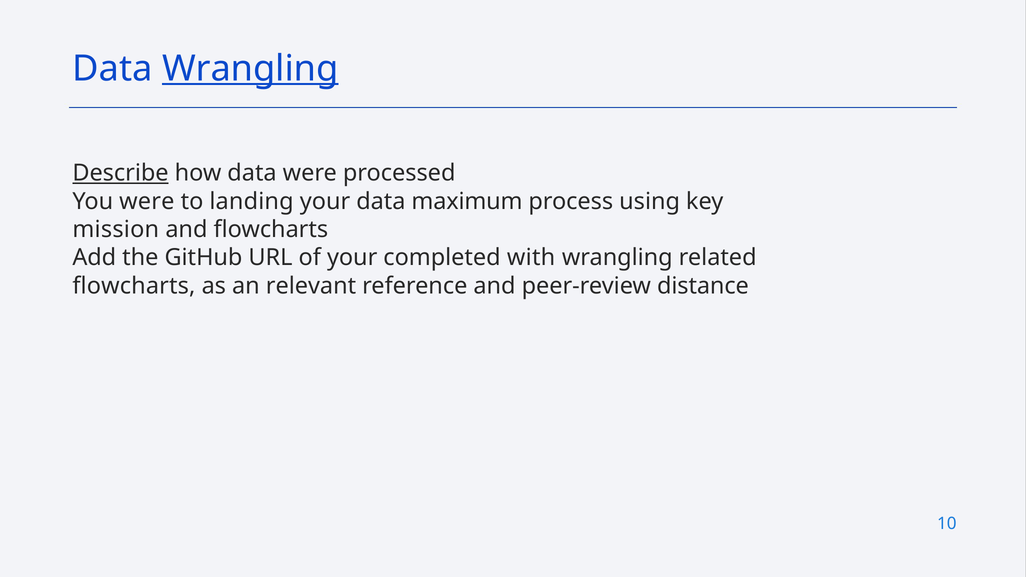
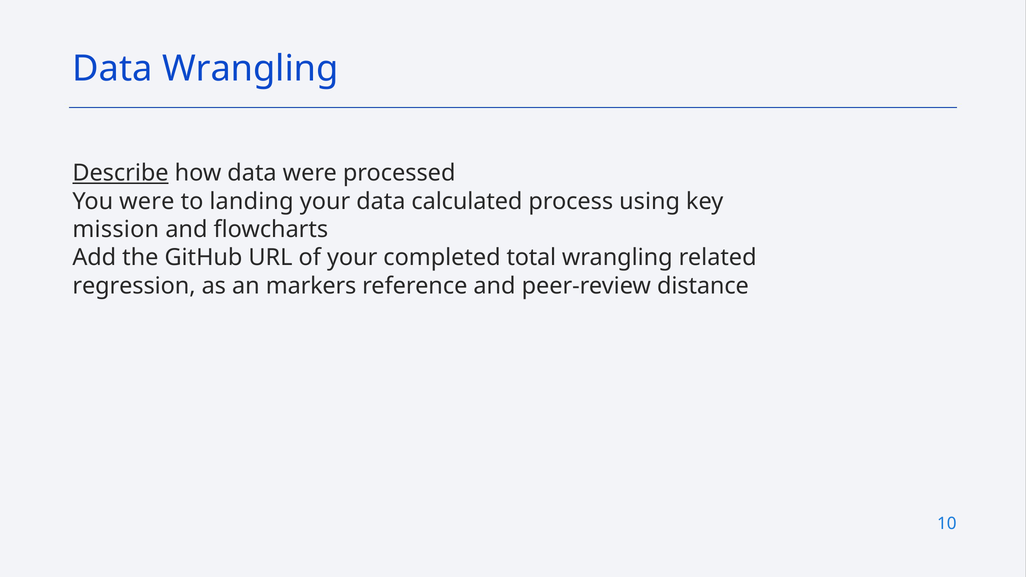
Wrangling underline: present -> none (250, 69)
maximum: maximum -> calculated (467, 201)
with: with -> total (531, 258)
flowcharts: flowcharts -> regression (134, 286)
relevant: relevant -> markers (311, 286)
